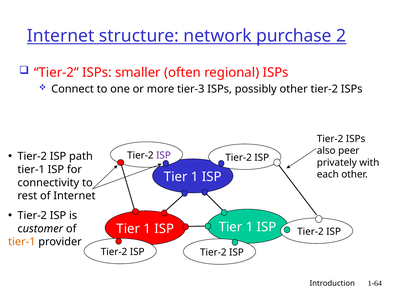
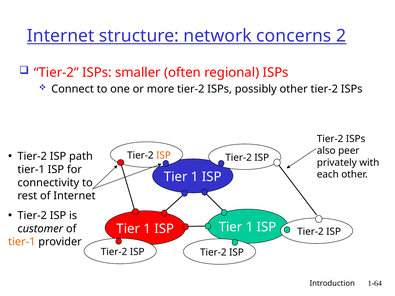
purchase: purchase -> concerns (294, 36)
more tier-3: tier-3 -> tier-2 (191, 89)
ISP colour: purple -> orange (164, 156)
